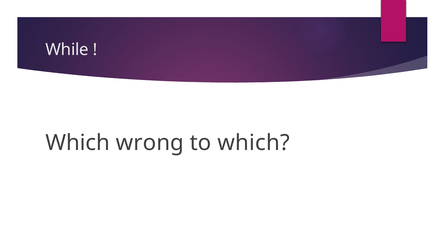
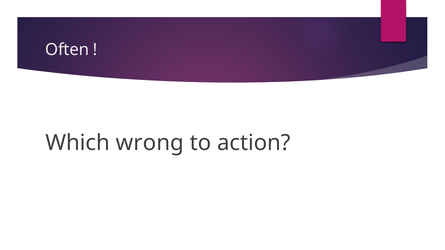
While: While -> Often (67, 50)
to which: which -> action (254, 143)
